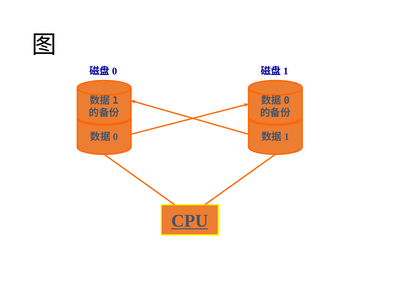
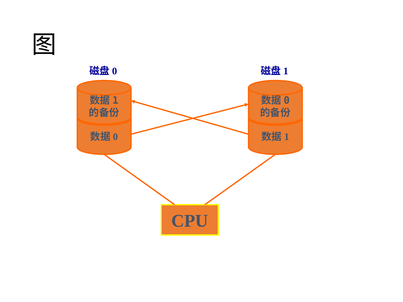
CPU underline: present -> none (190, 221)
